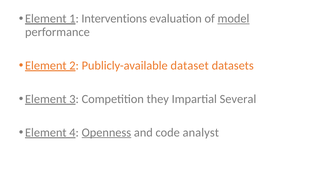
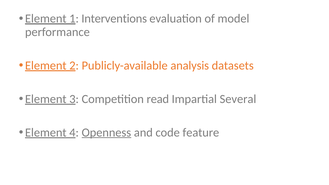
model underline: present -> none (233, 19)
dataset: dataset -> analysis (190, 65)
they: they -> read (158, 99)
analyst: analyst -> feature (201, 132)
